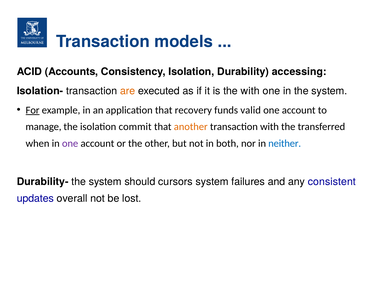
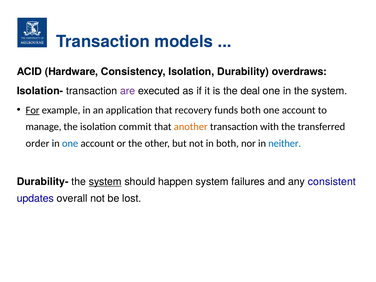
Accounts: Accounts -> Hardware (72, 72)
accessing: accessing -> overdraws (299, 72)
are colour: orange -> purple (128, 91)
the with: with -> deal (250, 91)
funds valid: valid -> both (251, 110)
when: when -> order (37, 143)
one colour: purple -> blue (70, 143)
system underline: none -> present (105, 182)
cursors: cursors -> happen (176, 182)
